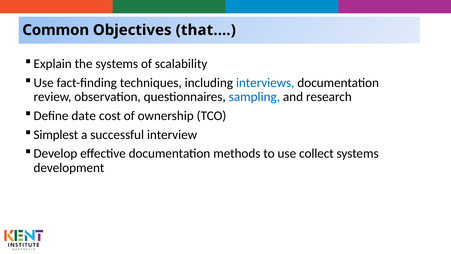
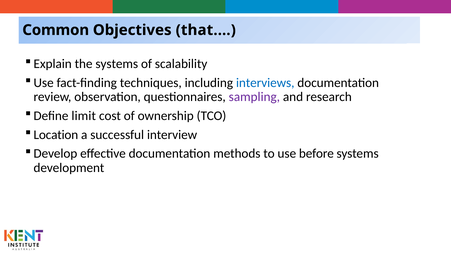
sampling colour: blue -> purple (254, 97)
date: date -> limit (84, 116)
Simplest: Simplest -> Location (56, 135)
collect: collect -> before (316, 153)
